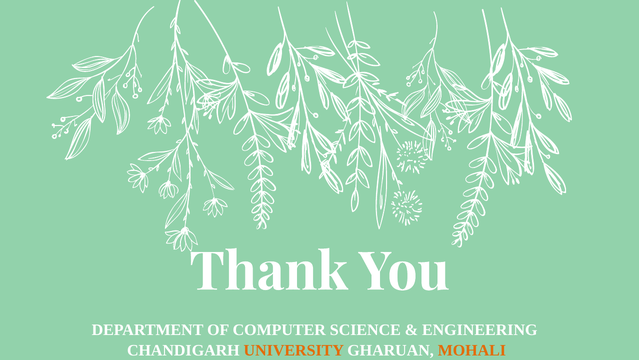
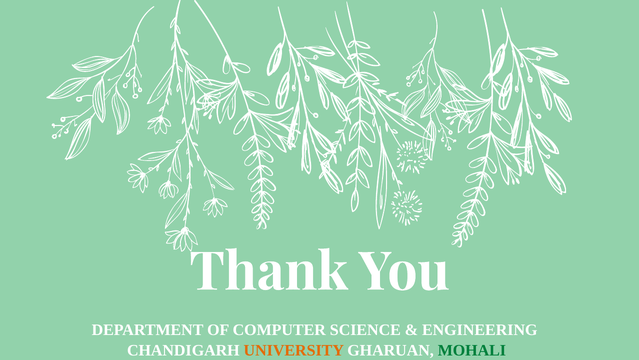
MOHALI colour: orange -> green (472, 350)
